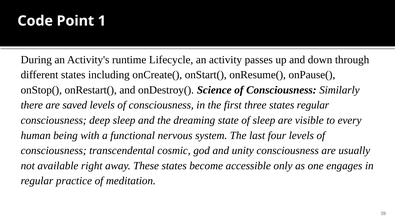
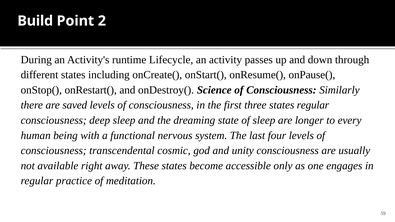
Code: Code -> Build (35, 21)
1: 1 -> 2 (102, 21)
visible: visible -> longer (309, 120)
